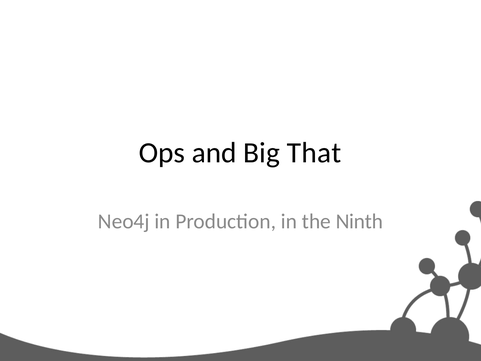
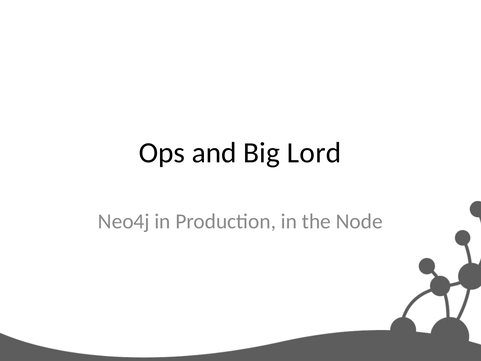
That: That -> Lord (314, 153)
Ninth: Ninth -> Node (359, 221)
